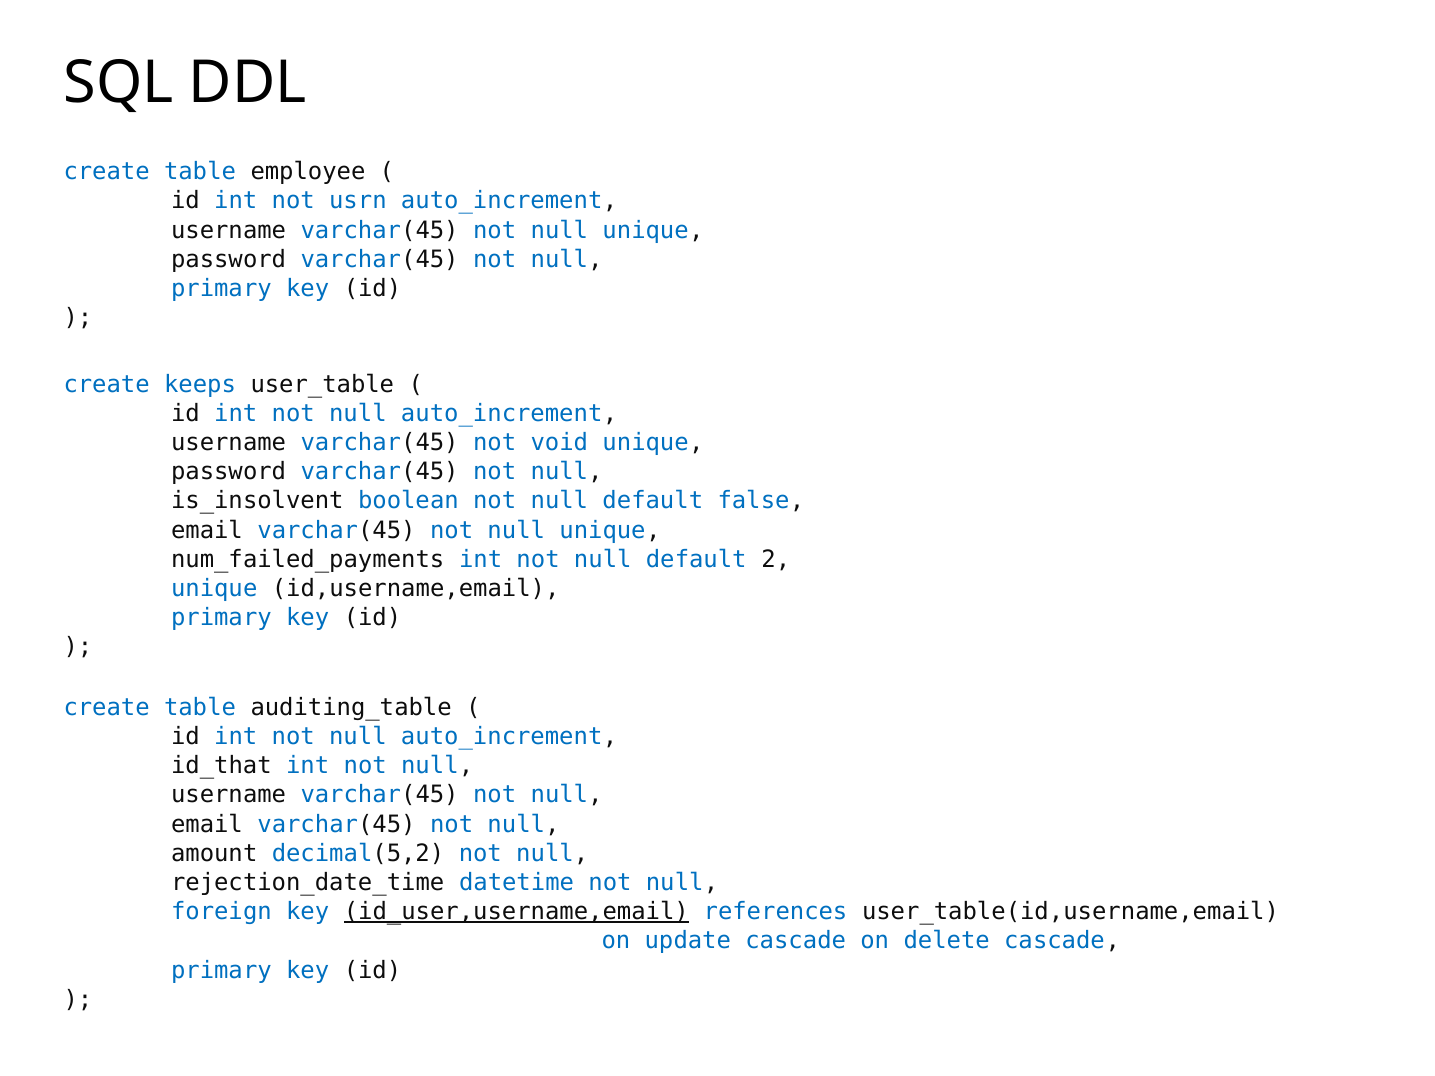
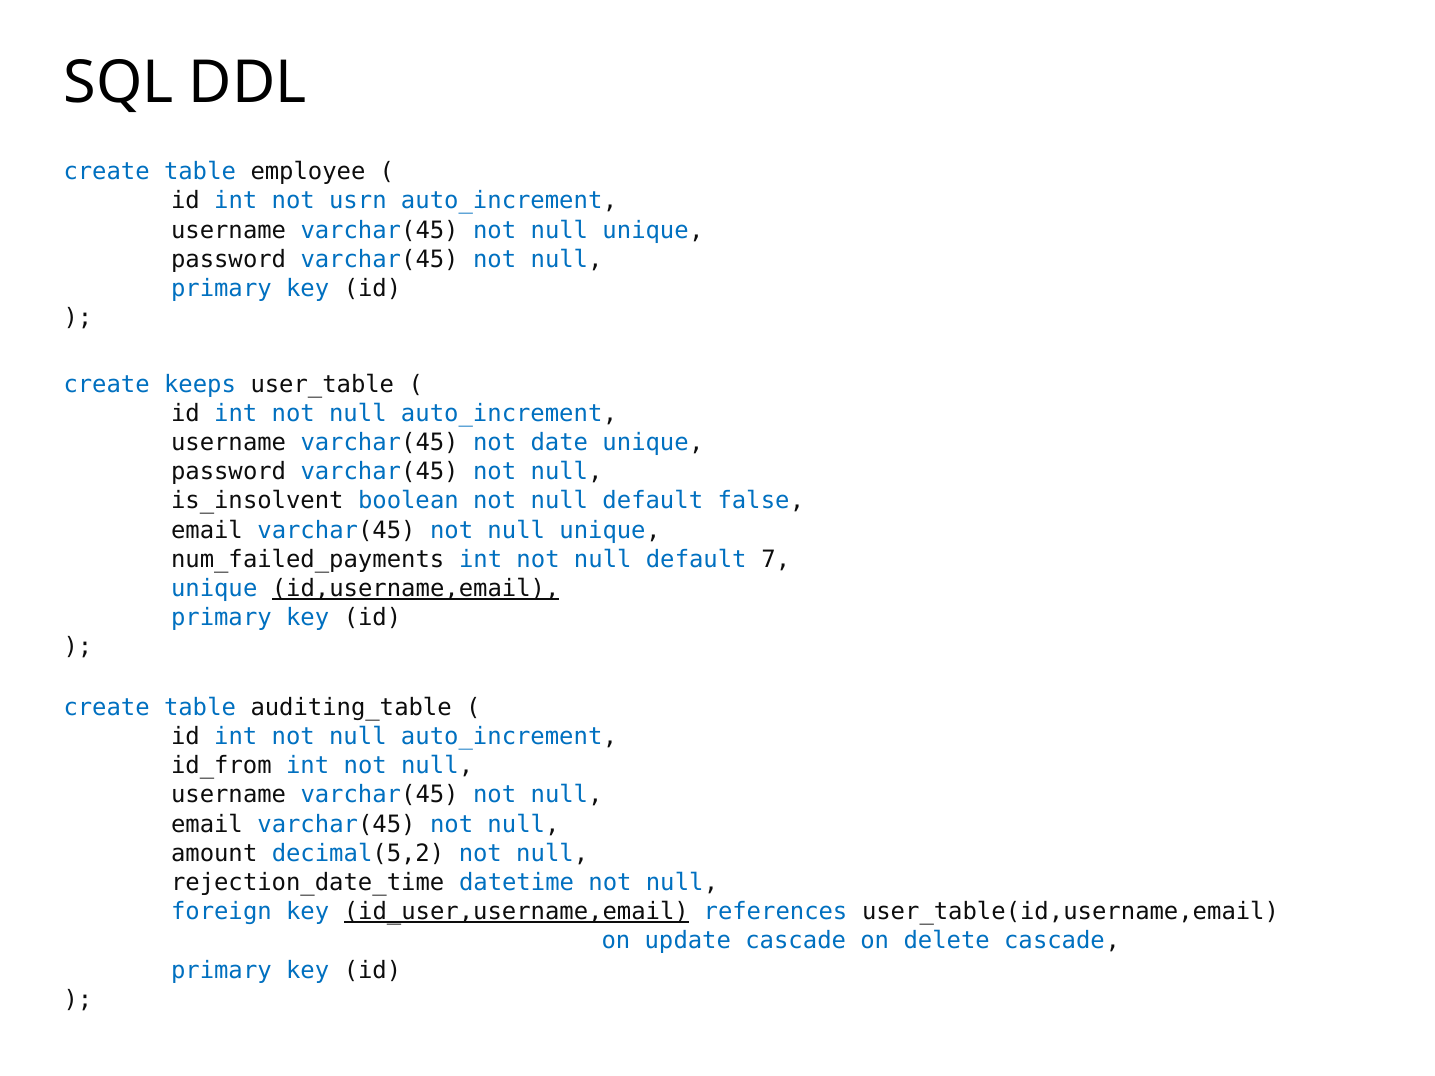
void: void -> date (559, 443)
2: 2 -> 7 (776, 560)
id,username,email underline: none -> present (416, 589)
id_that: id_that -> id_from (221, 766)
